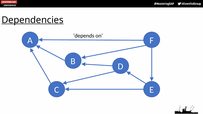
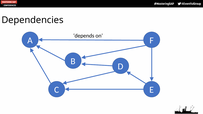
Dependencies underline: present -> none (33, 20)
